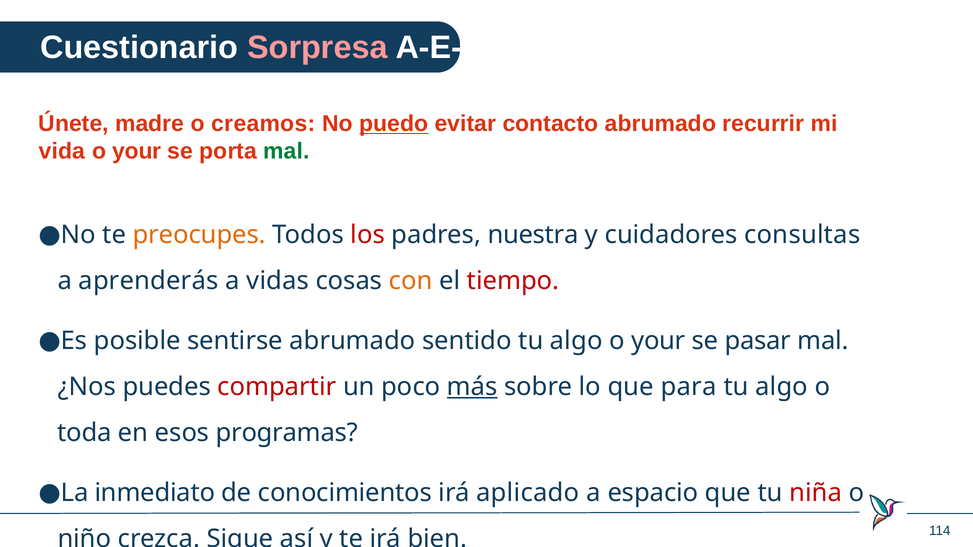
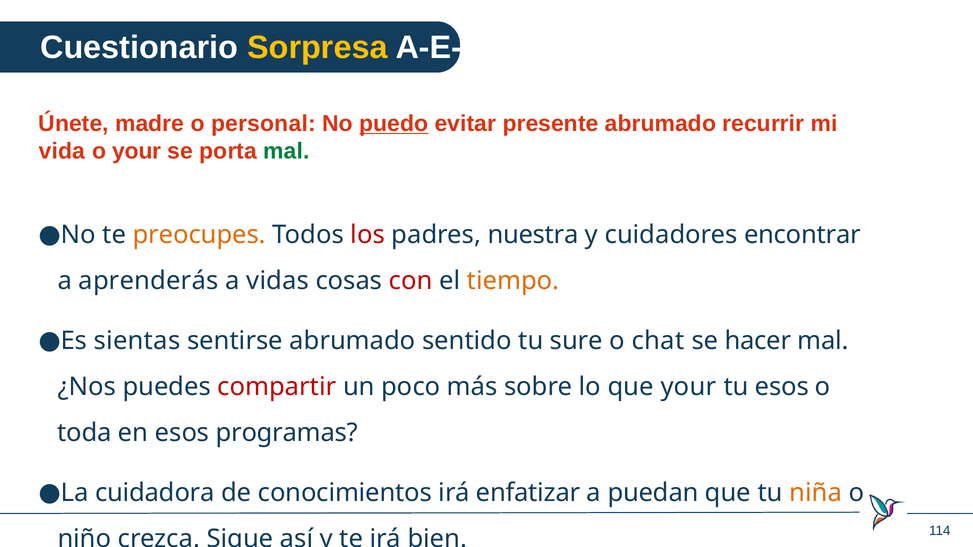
Sorpresa colour: pink -> yellow (317, 48)
creamos: creamos -> personal (263, 124)
contacto: contacto -> presente (551, 124)
consultas: consultas -> encontrar (803, 235)
con colour: orange -> red (411, 281)
tiempo colour: red -> orange (513, 281)
posible: posible -> sientas (137, 341)
algo: algo -> sure (576, 341)
your: your -> chat (658, 341)
pasar: pasar -> hacer (758, 341)
más underline: present -> none (472, 387)
que para: para -> your (689, 387)
algo: algo -> esos (782, 387)
inmediato: inmediato -> cuidadora (155, 493)
aplicado: aplicado -> enfatizar (528, 493)
espacio: espacio -> puedan (653, 493)
niña colour: red -> orange (816, 493)
